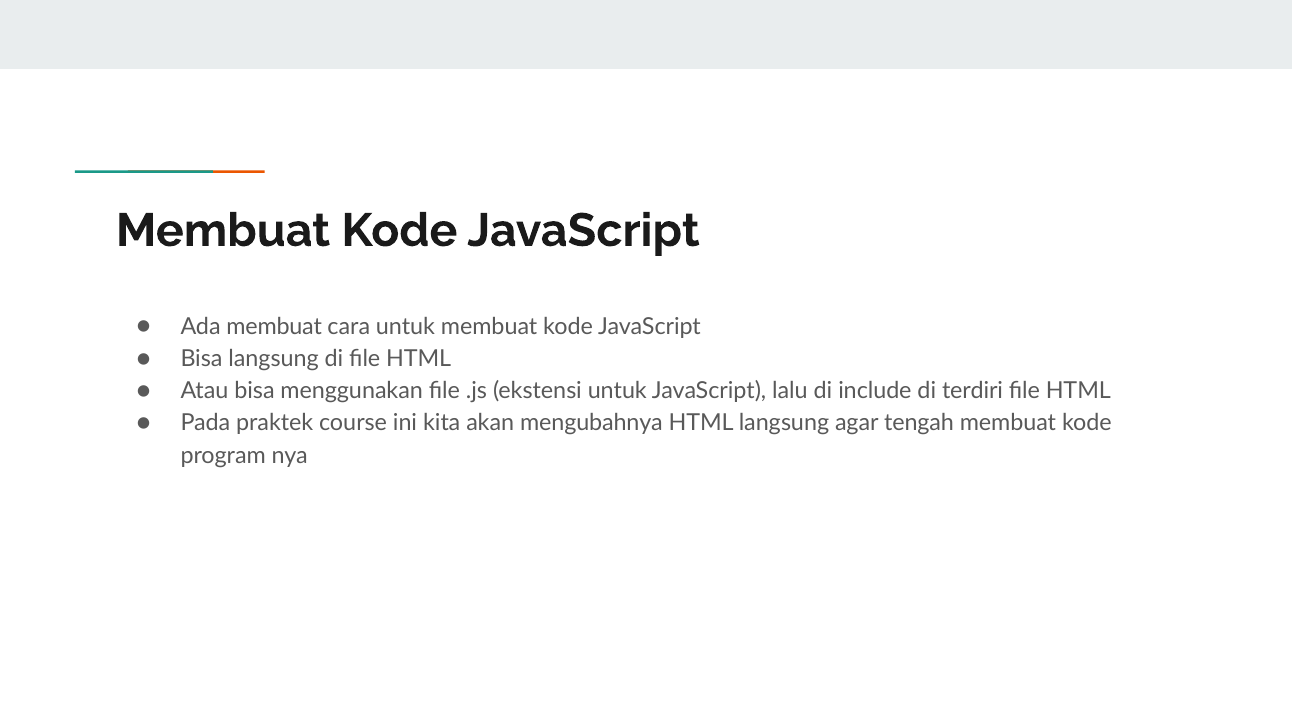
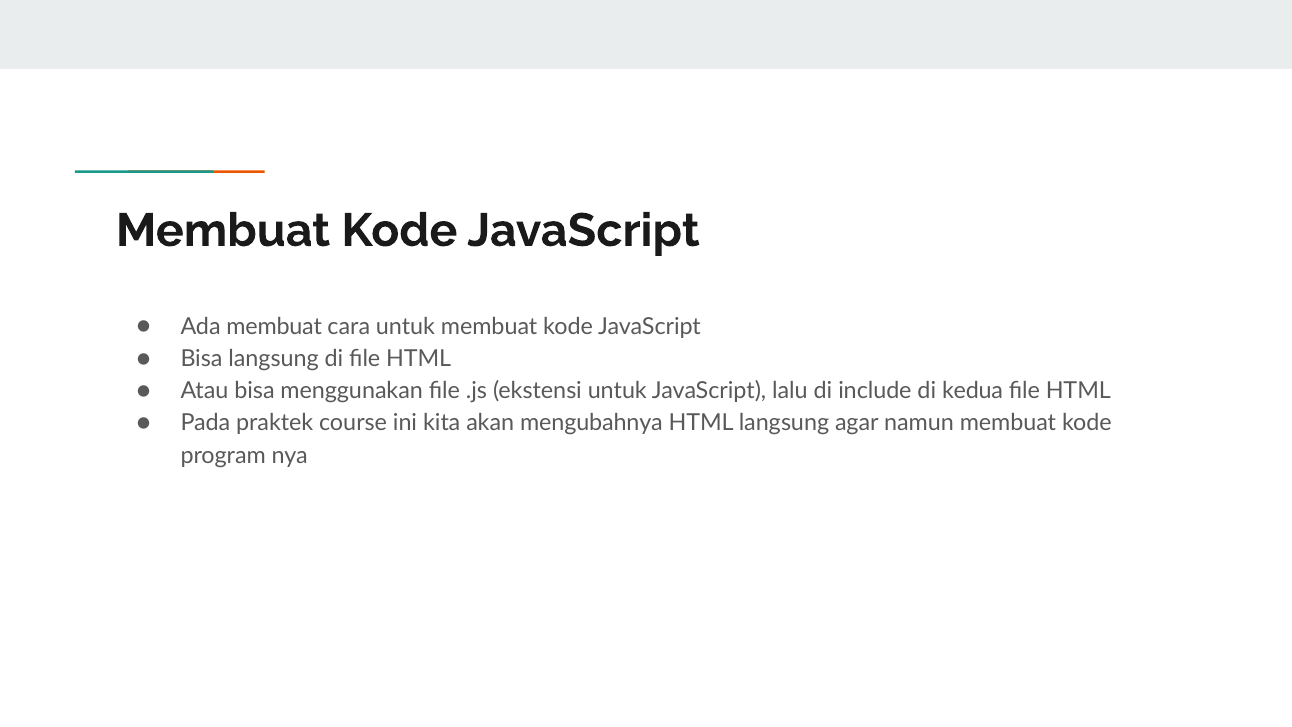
terdiri: terdiri -> kedua (973, 391)
tengah: tengah -> namun (919, 423)
